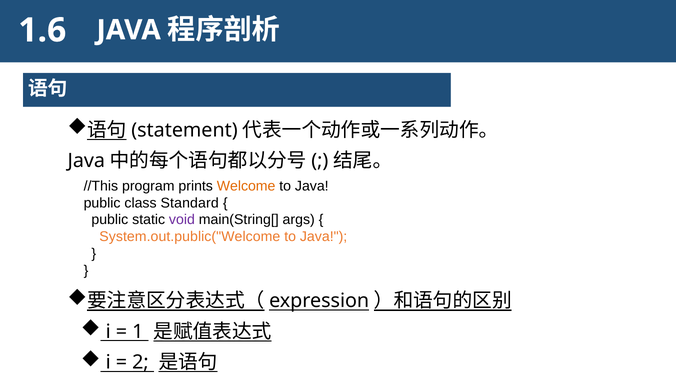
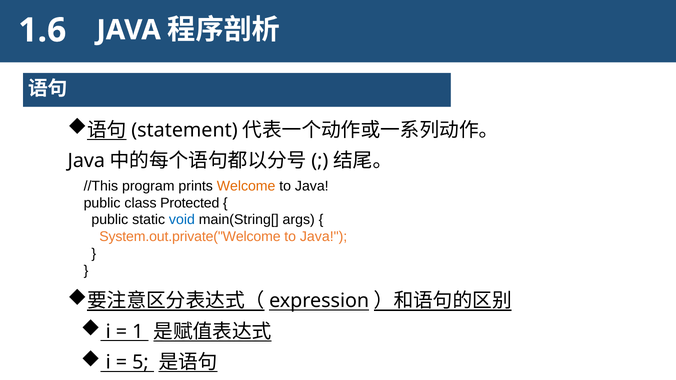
Standard: Standard -> Protected (190, 203)
void colour: purple -> blue (182, 220)
System.out.public("Welcome: System.out.public("Welcome -> System.out.private("Welcome (190, 237)
2: 2 -> 5 (140, 362)
